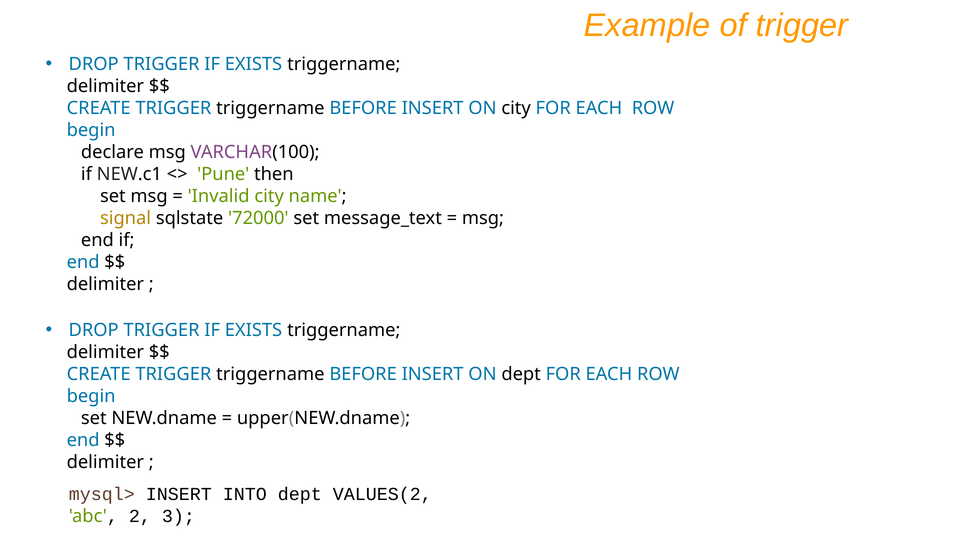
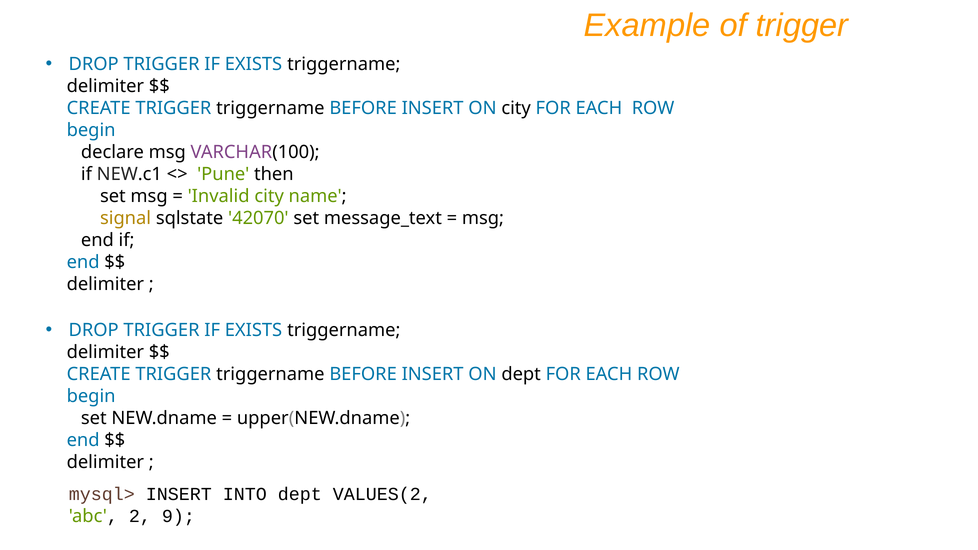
72000: 72000 -> 42070 (258, 218)
3: 3 -> 9 (178, 516)
